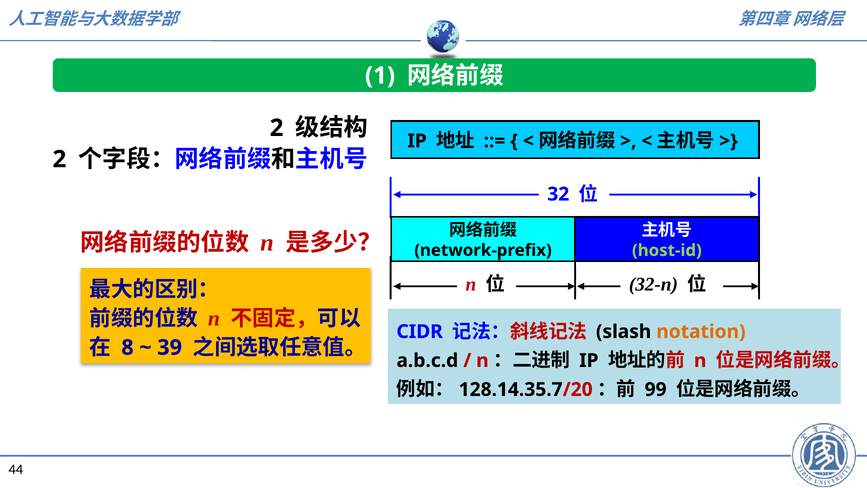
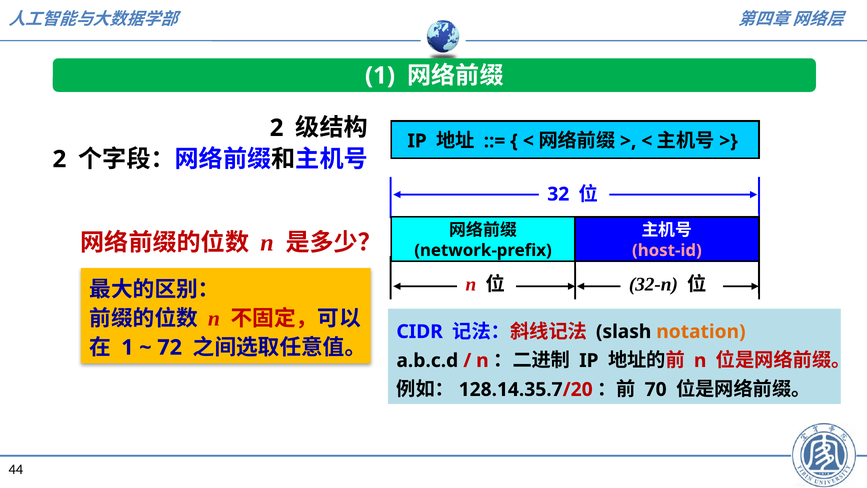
host-id colour: light green -> pink (667, 250)
8: 8 -> 1 (127, 347)
39: 39 -> 72 (170, 347)
99: 99 -> 70 (656, 389)
